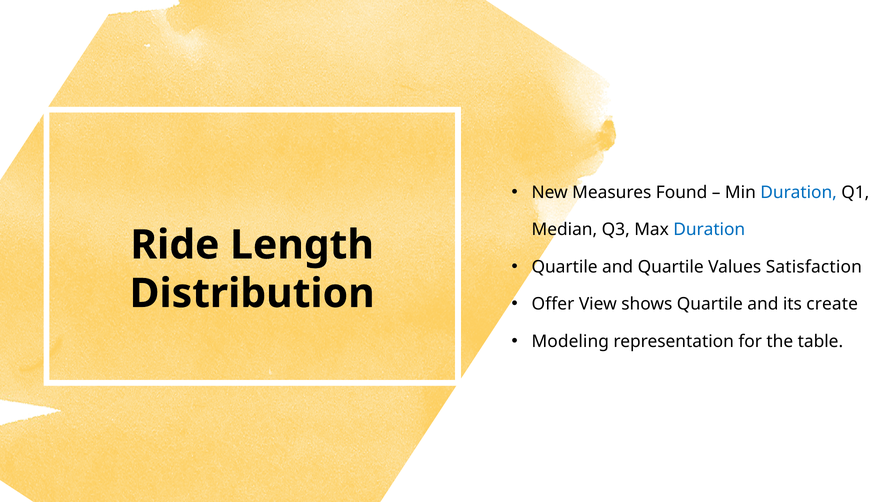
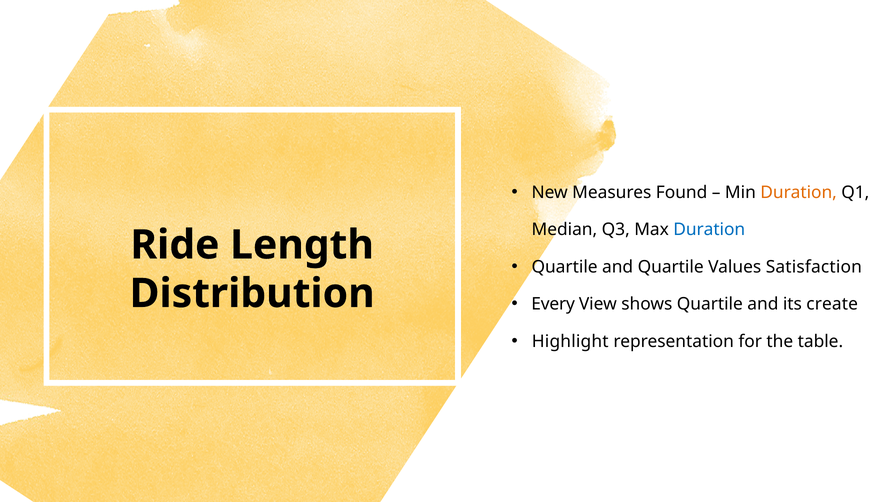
Duration colour: blue -> orange (799, 192)
Offer: Offer -> Every (553, 304)
Modeling: Modeling -> Highlight (570, 341)
